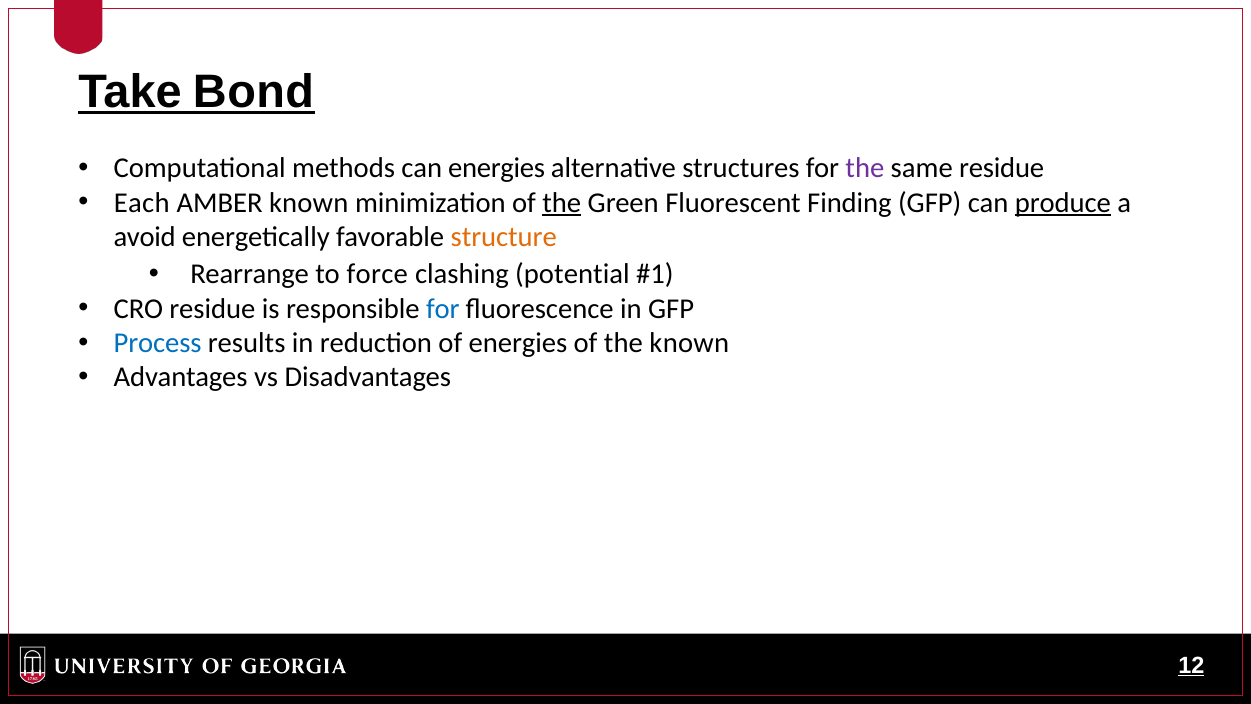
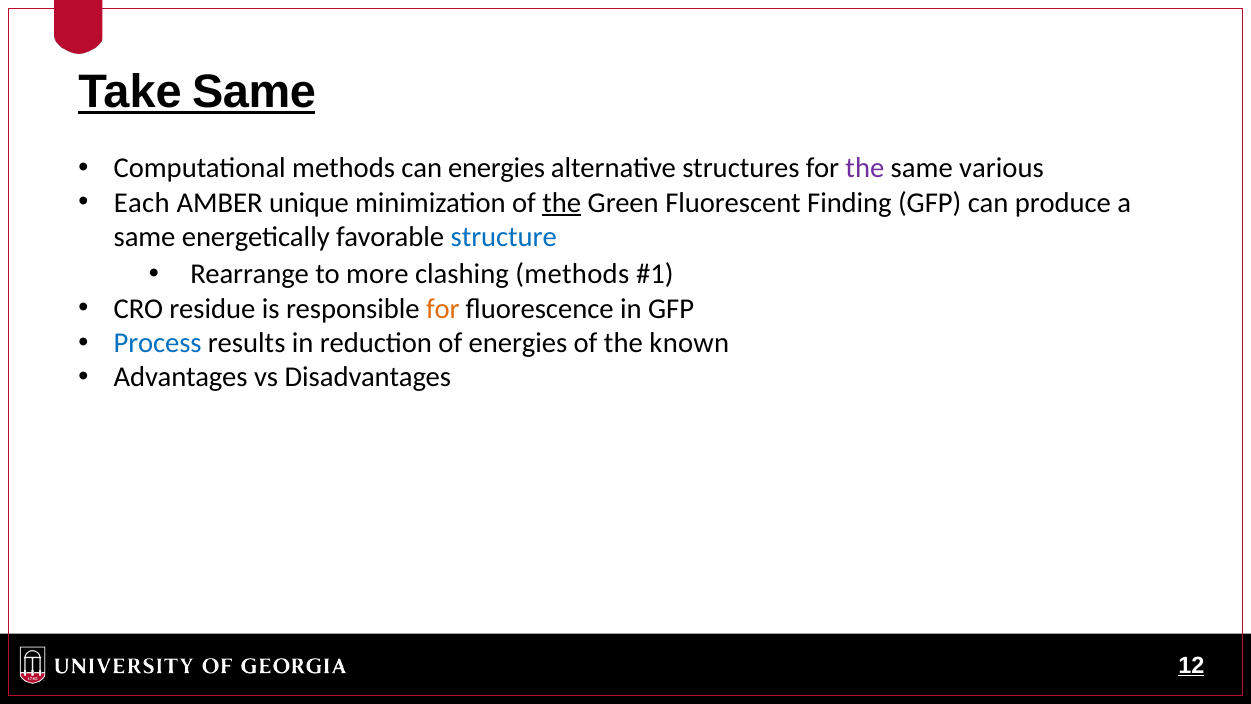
Take Bond: Bond -> Same (254, 92)
same residue: residue -> various (1002, 168)
AMBER known: known -> unique (309, 203)
produce underline: present -> none (1063, 203)
avoid: avoid -> same (145, 237)
structure colour: orange -> blue (504, 237)
force: force -> more (377, 274)
clashing potential: potential -> methods (572, 274)
for colour: blue -> orange (443, 309)
